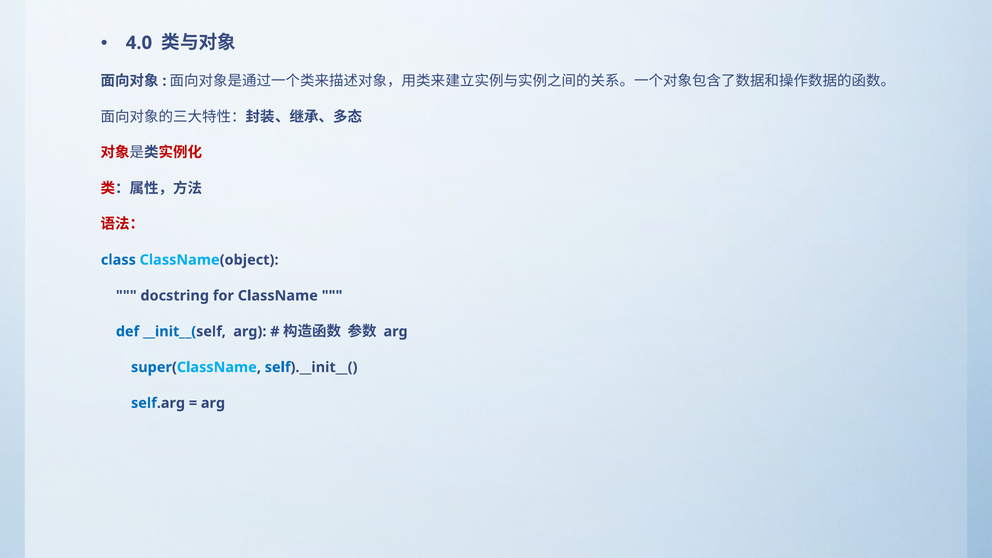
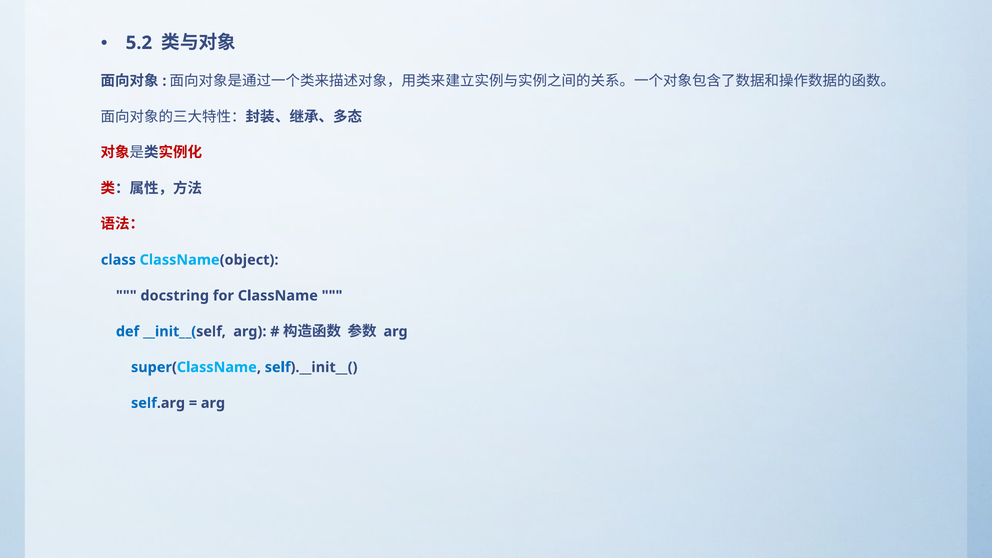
4.0: 4.0 -> 5.2 (139, 43)
